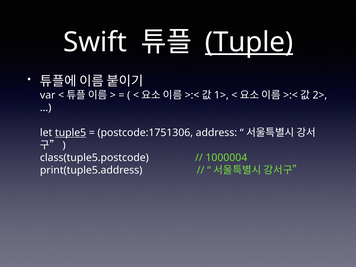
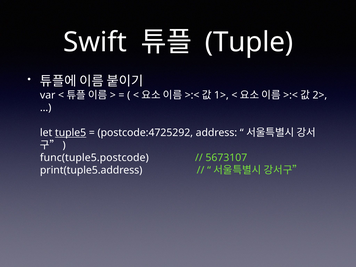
Tuple underline: present -> none (249, 42)
postcode:1751306: postcode:1751306 -> postcode:4725292 (145, 133)
class(tuple5.postcode: class(tuple5.postcode -> func(tuple5.postcode (94, 158)
1000004: 1000004 -> 5673107 (226, 158)
